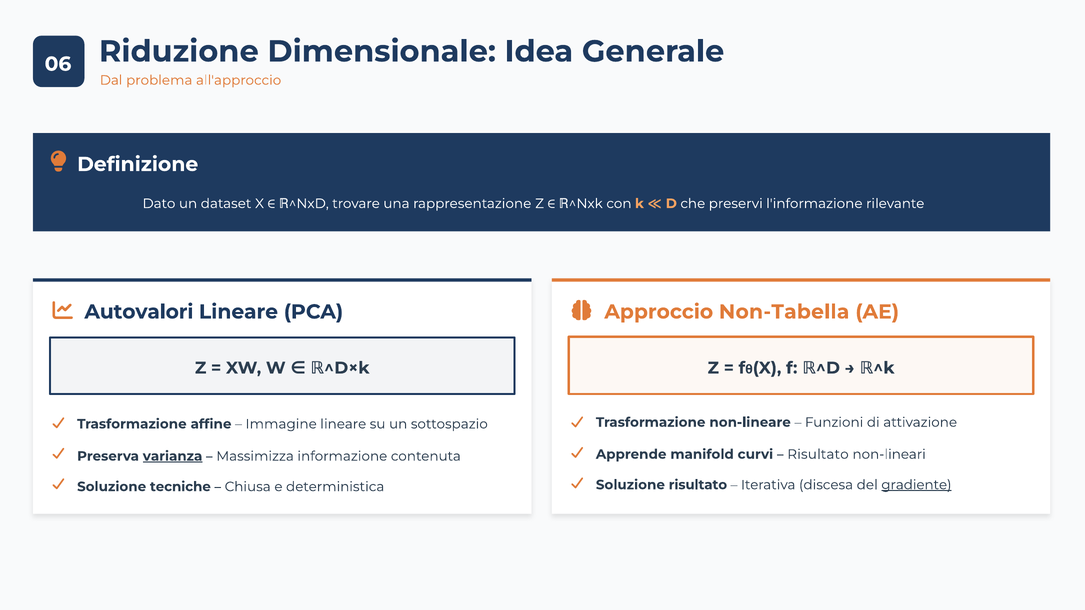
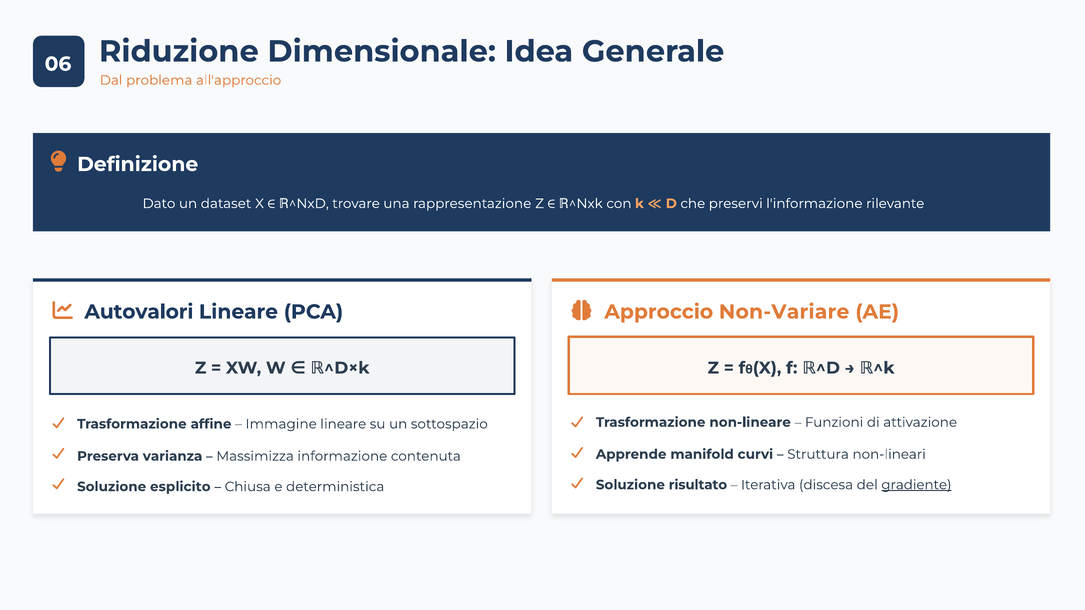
Non-Tabella: Non-Tabella -> Non-Variare (784, 312)
Risultato: Risultato -> Struttura (818, 455)
varianza underline: present -> none (173, 456)
tecniche: tecniche -> esplicito (180, 487)
